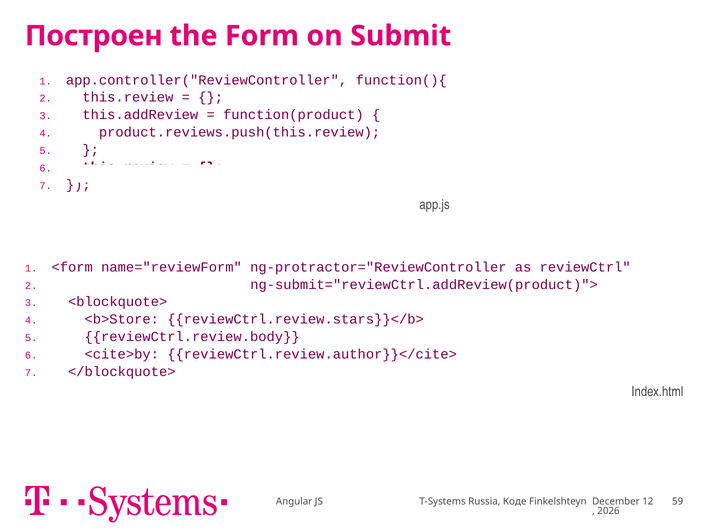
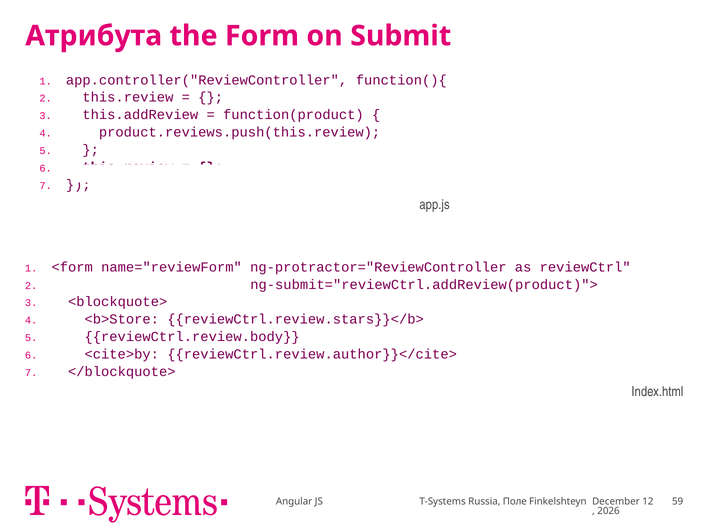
Построен: Построен -> Атрибута (94, 36)
Коде: Коде -> Поле (515, 501)
